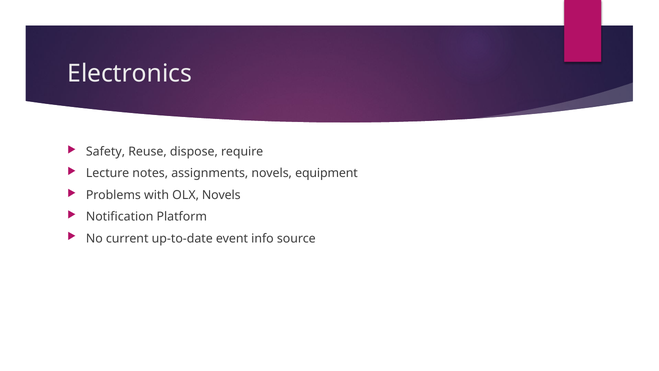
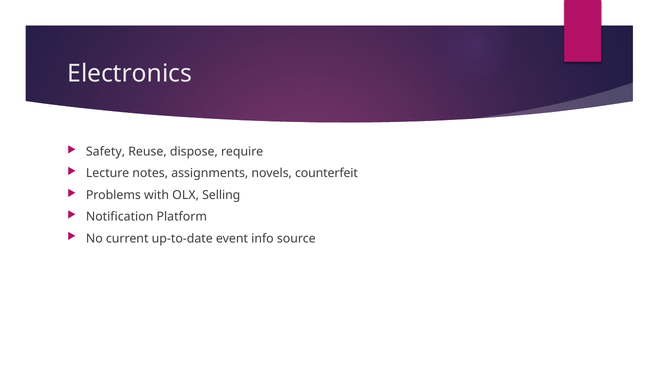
equipment: equipment -> counterfeit (326, 173)
OLX Novels: Novels -> Selling (221, 195)
